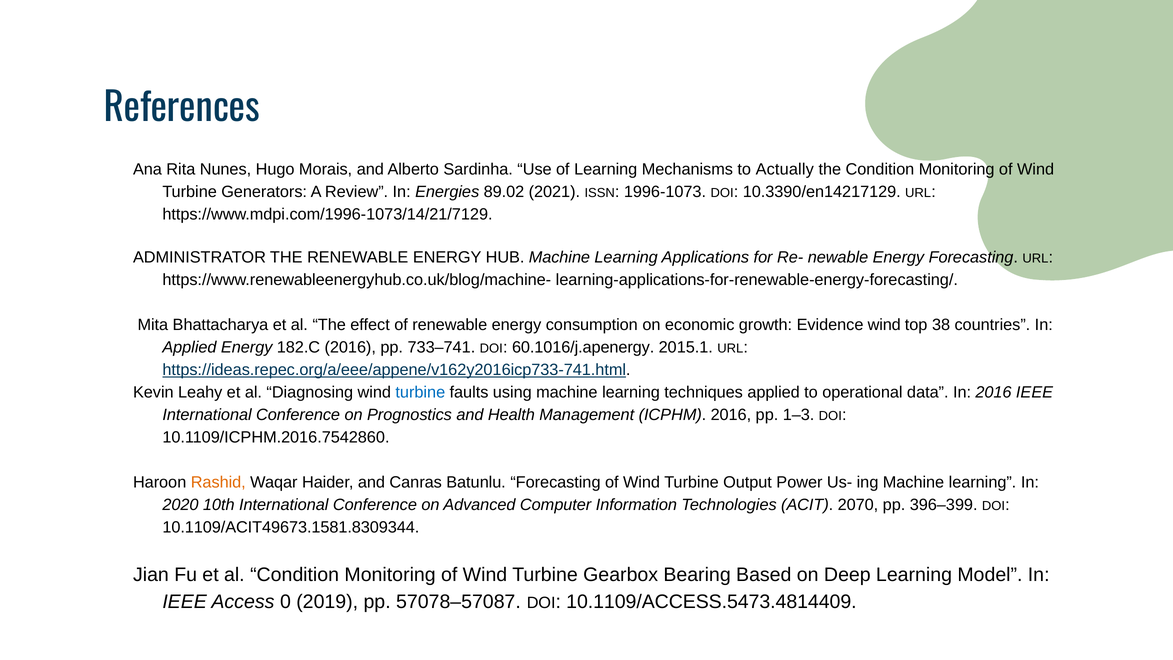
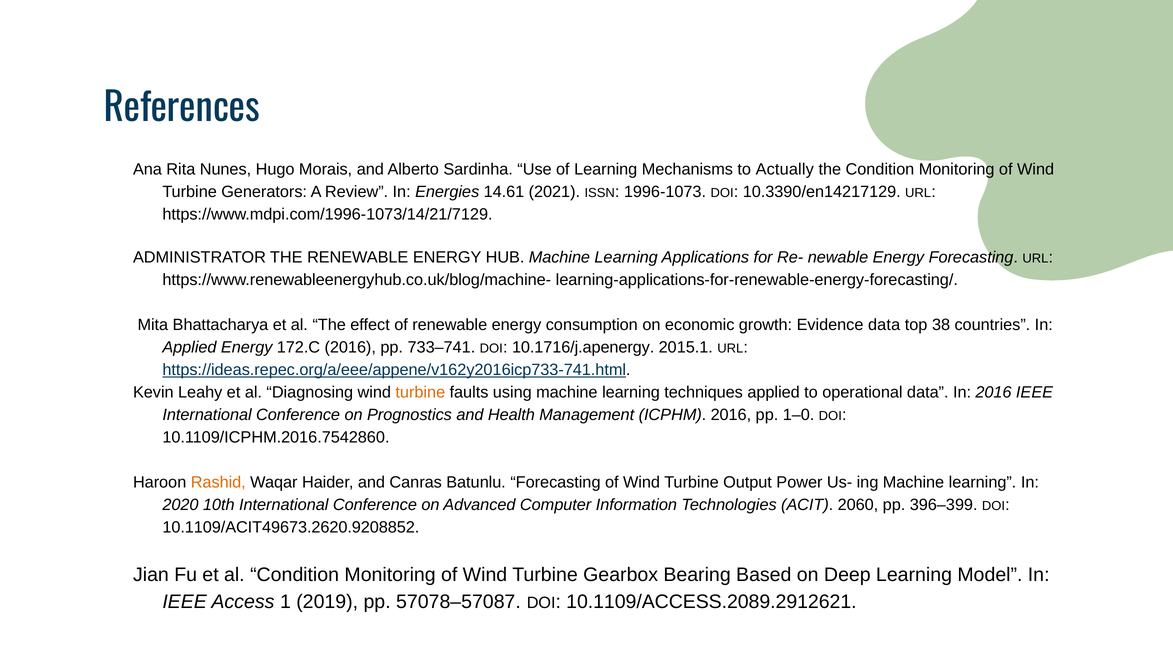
89.02: 89.02 -> 14.61 (504, 192)
Evidence wind: wind -> data (884, 325)
182.C: 182.C -> 172.C (298, 347)
60.1016/j.apenergy: 60.1016/j.apenergy -> 10.1716/j.apenergy (583, 347)
turbine colour: blue -> orange (420, 392)
1–3: 1–3 -> 1–0 (799, 415)
2070: 2070 -> 2060 (858, 505)
10.1109/ACIT49673.1581.8309344: 10.1109/ACIT49673.1581.8309344 -> 10.1109/ACIT49673.2620.9208852 (291, 527)
0: 0 -> 1 (286, 602)
10.1109/ACCESS.5473.4814409: 10.1109/ACCESS.5473.4814409 -> 10.1109/ACCESS.2089.2912621 (711, 602)
